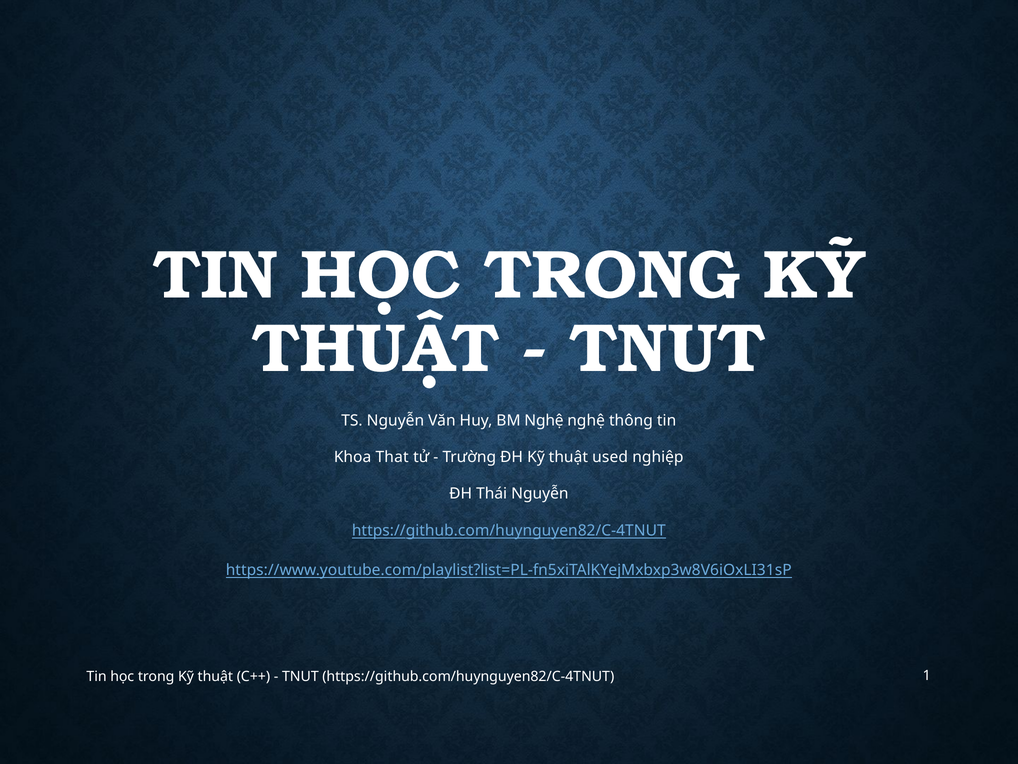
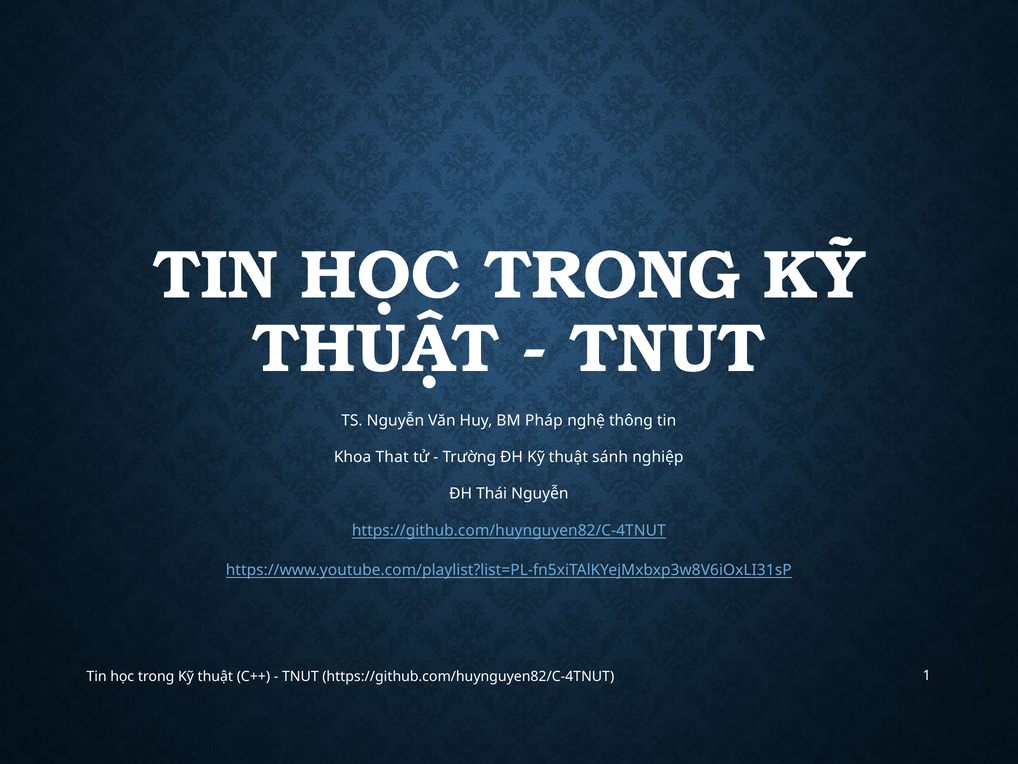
BM Nghệ: Nghệ -> Pháp (544, 420)
used: used -> sánh (610, 457)
